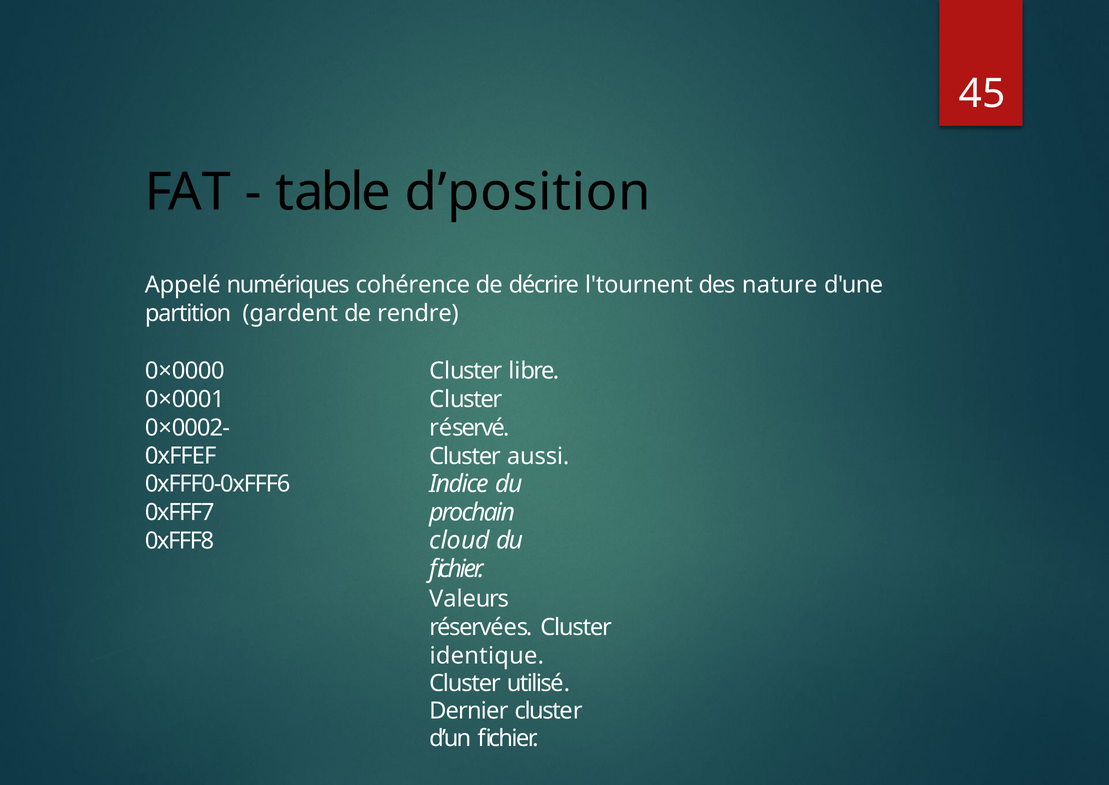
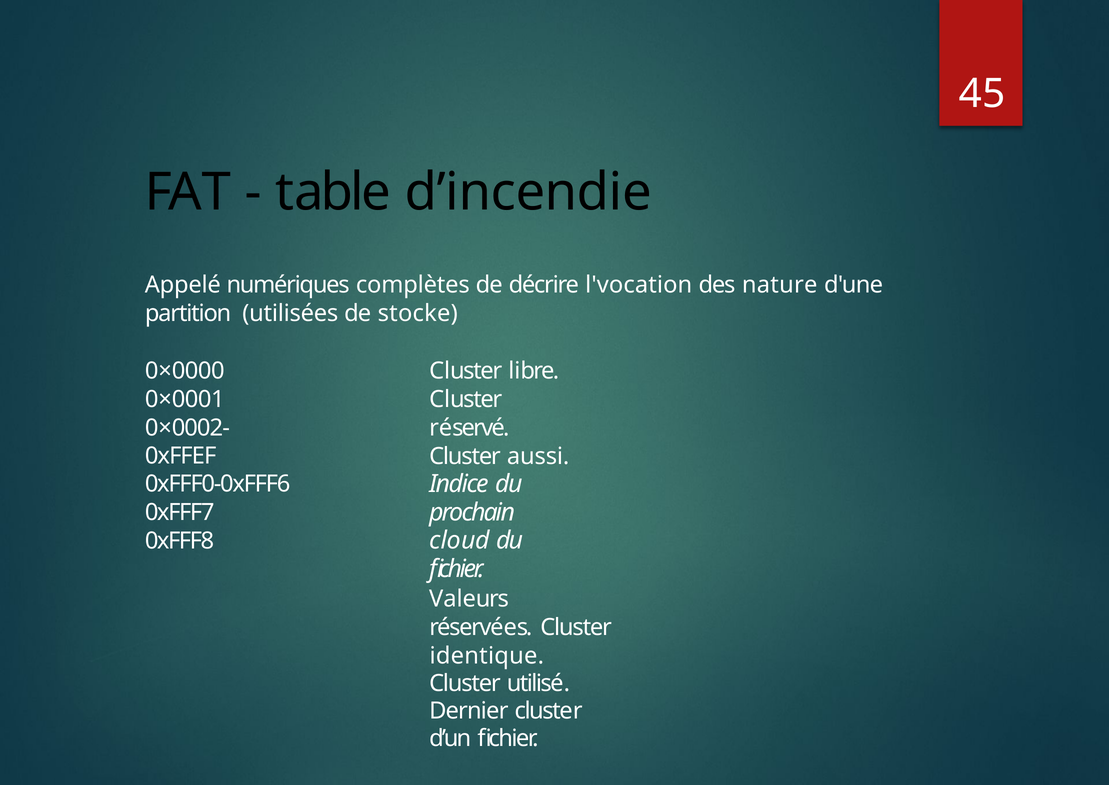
d’position: d’position -> d’incendie (528, 192)
cohérence: cohérence -> complètes (413, 285)
l'tournent: l'tournent -> l'vocation (639, 285)
gardent: gardent -> utilisées (290, 313)
rendre: rendre -> stocke (418, 313)
